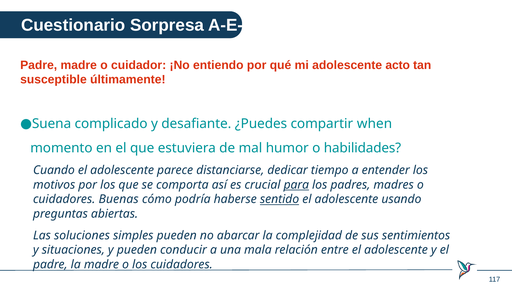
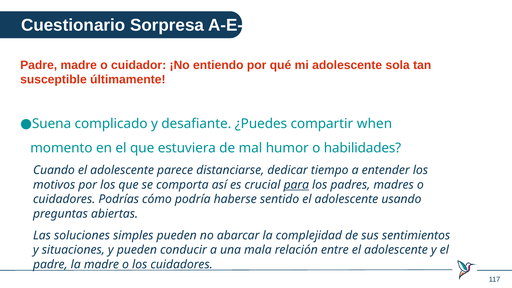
acto: acto -> sola (398, 65)
Buenas: Buenas -> Podrías (119, 199)
sentido underline: present -> none (280, 199)
